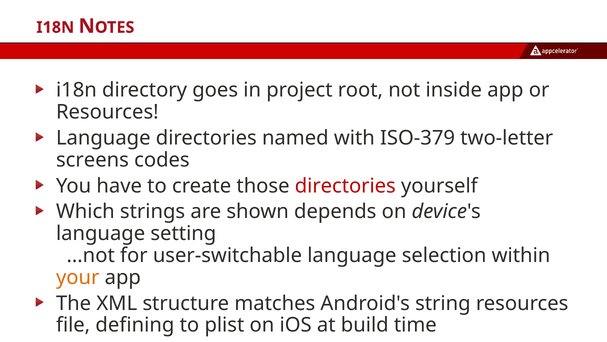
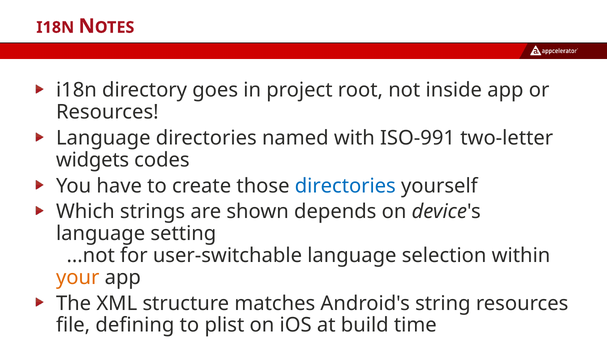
ISO-379: ISO-379 -> ISO-991 (418, 138)
screens: screens -> widgets (93, 160)
directories colour: red -> blue (345, 186)
